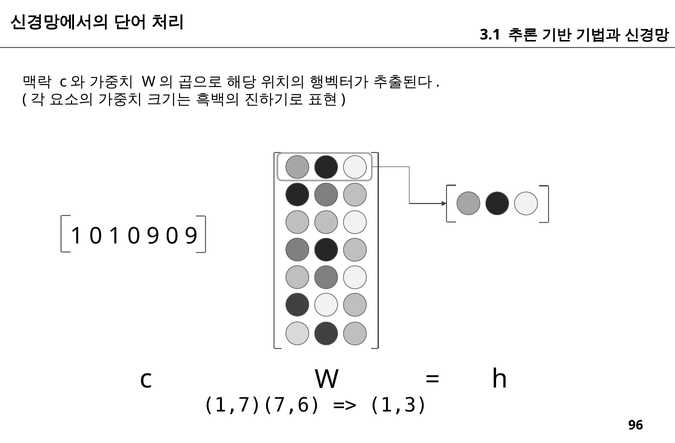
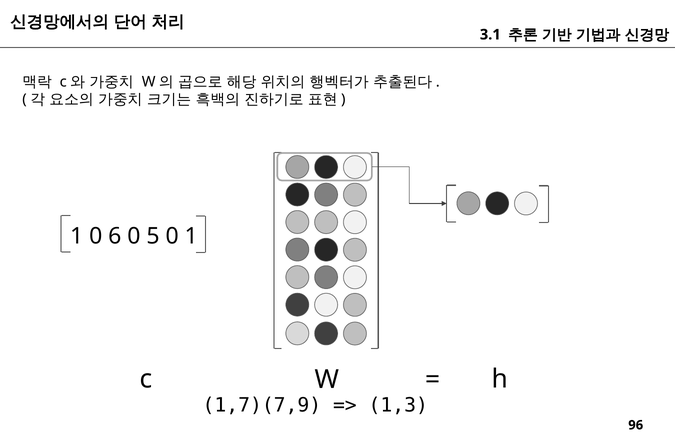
0 1: 1 -> 6 (115, 236)
9: 9 -> 5 (153, 236)
9: 9 -> 1 (191, 236)
1,7)(7,6: 1,7)(7,6 -> 1,7)(7,9 (262, 406)
